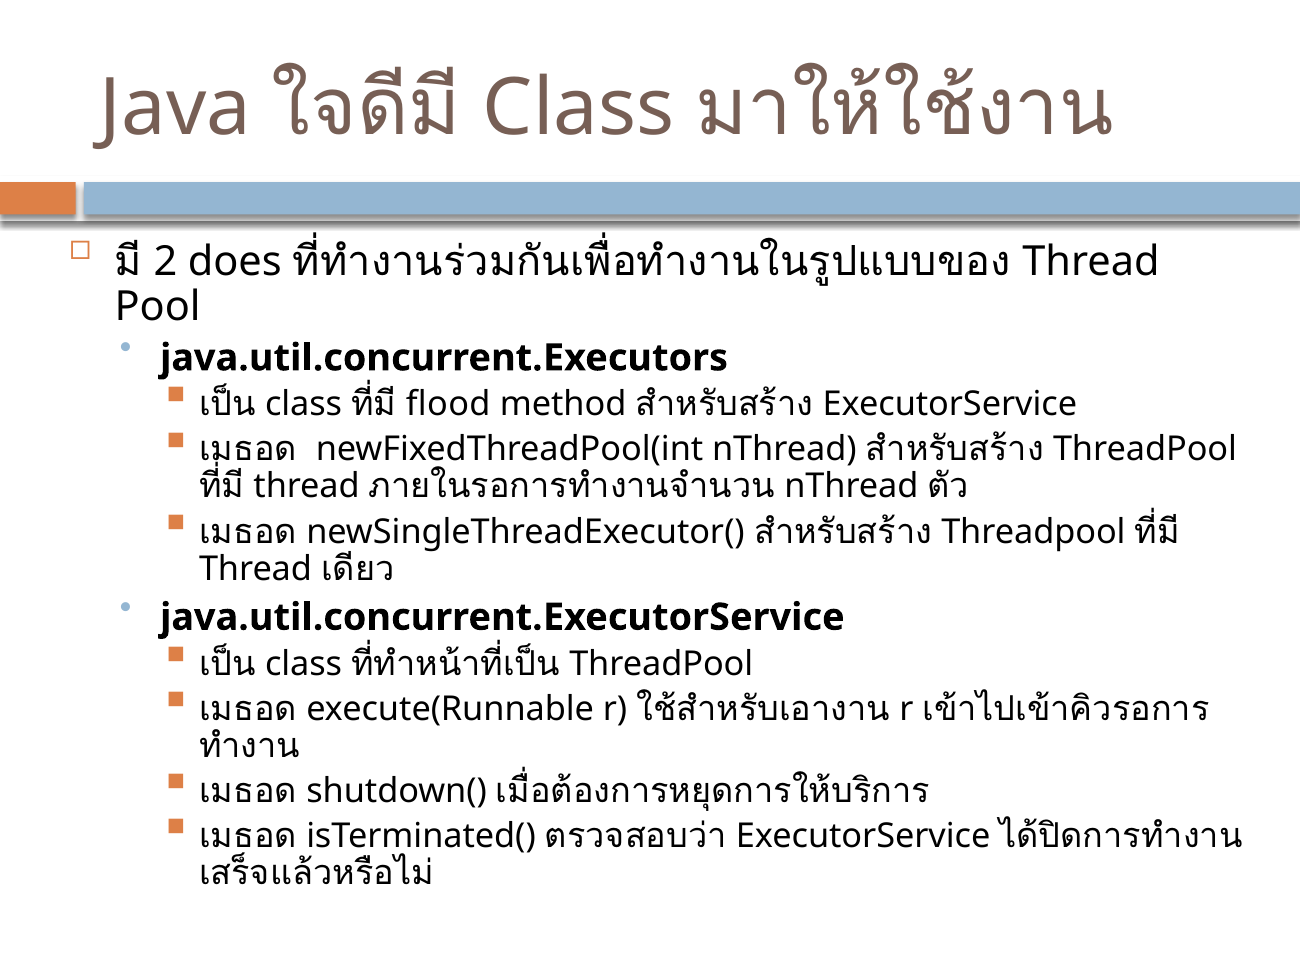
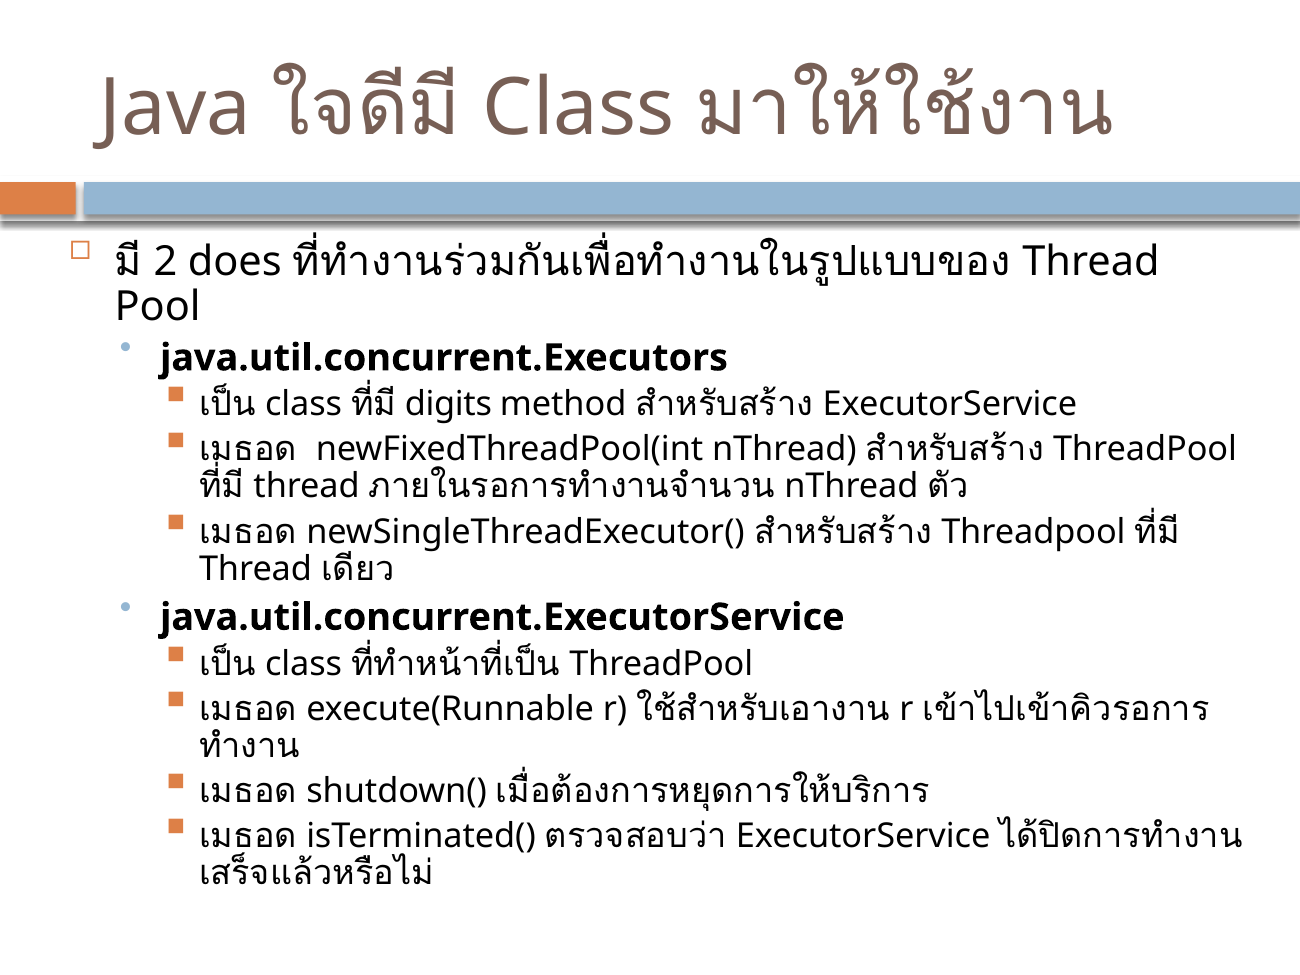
flood: flood -> digits (448, 404)
